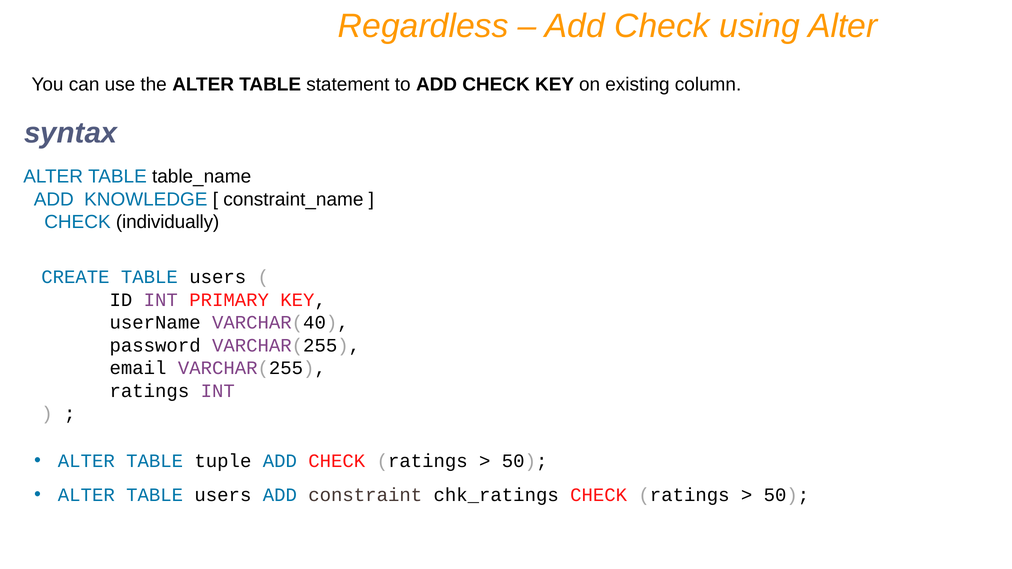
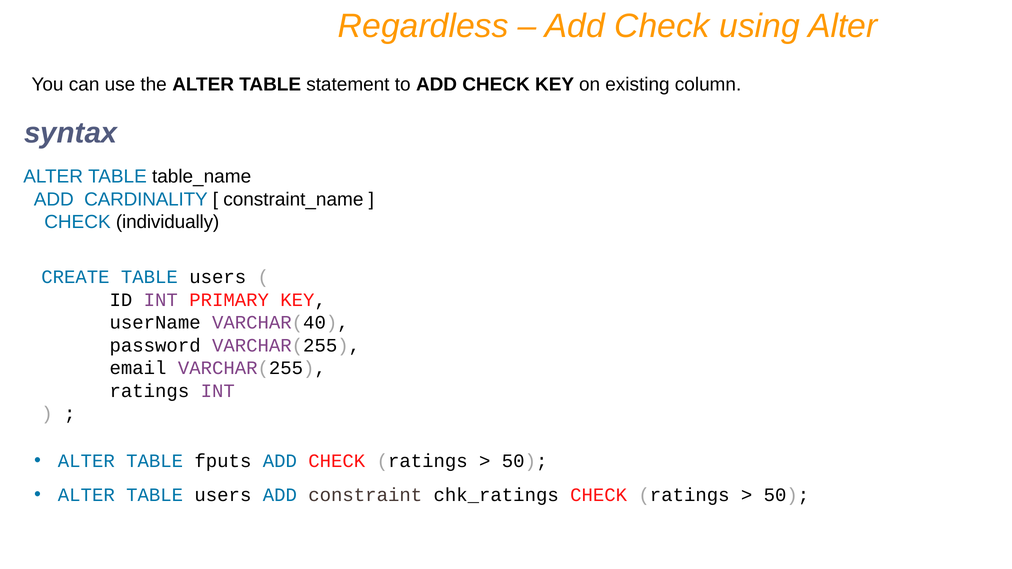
KNOWLEDGE: KNOWLEDGE -> CARDINALITY (146, 199)
tuple: tuple -> fputs (223, 461)
